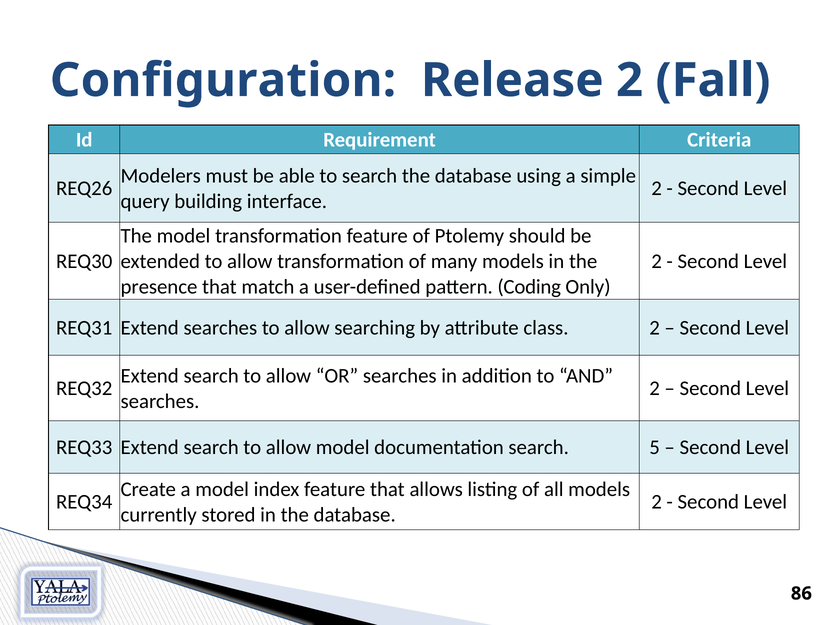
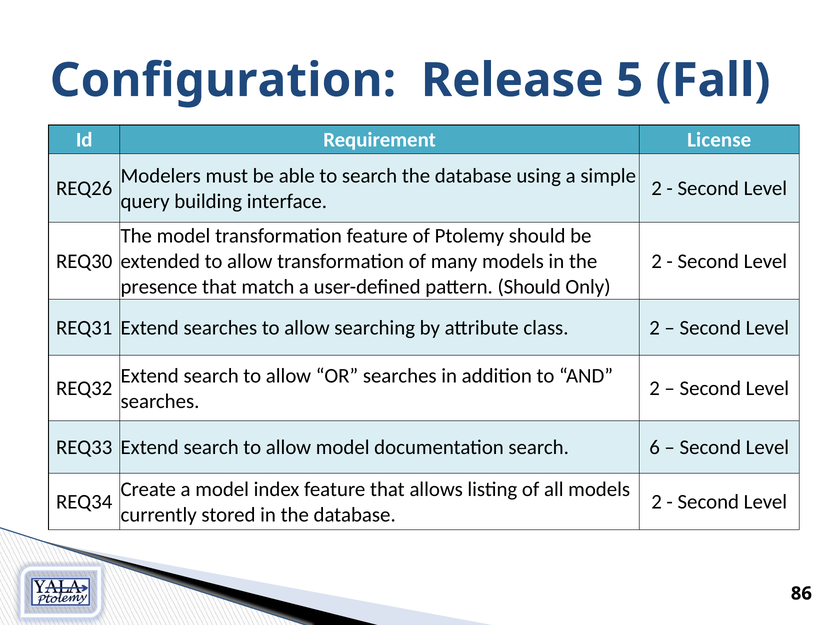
Release 2: 2 -> 5 (630, 80)
Criteria: Criteria -> License (719, 140)
pattern Coding: Coding -> Should (529, 287)
5: 5 -> 6 (655, 448)
